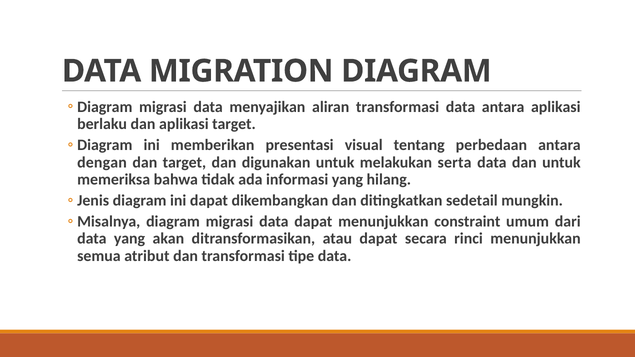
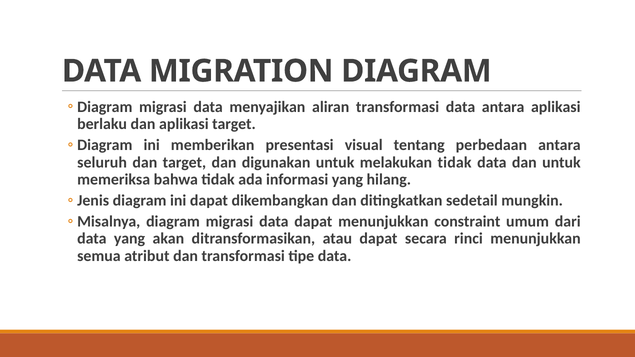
dengan: dengan -> seluruh (102, 162)
melakukan serta: serta -> tidak (455, 162)
